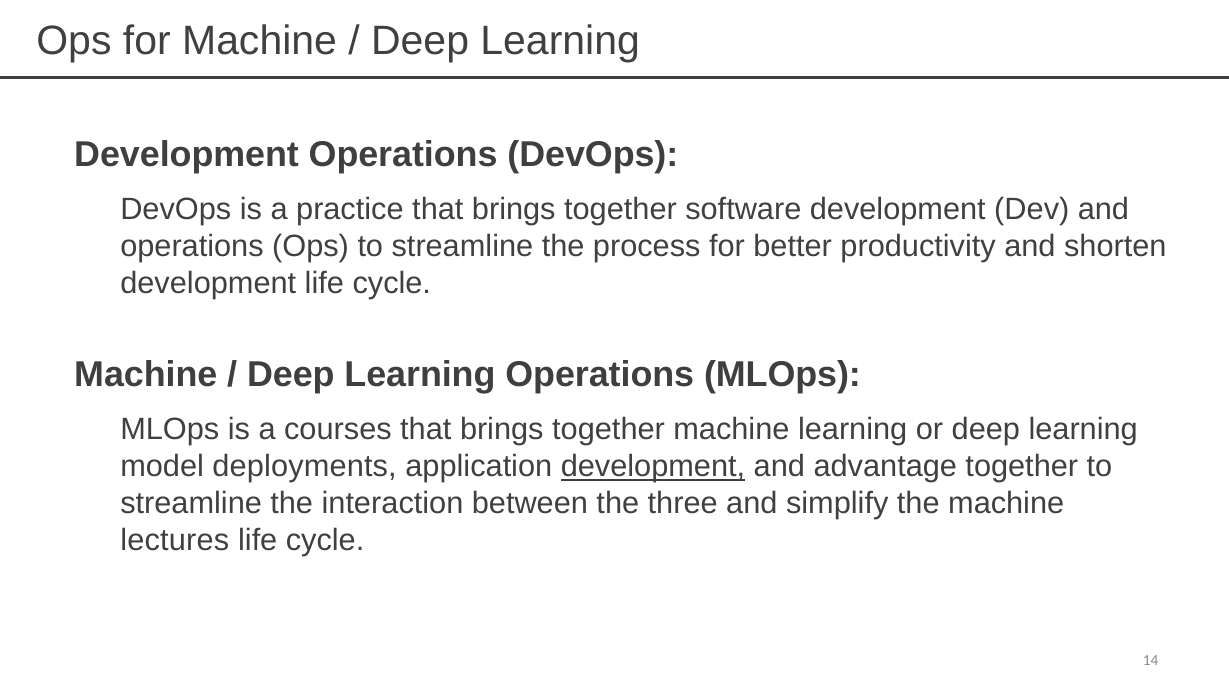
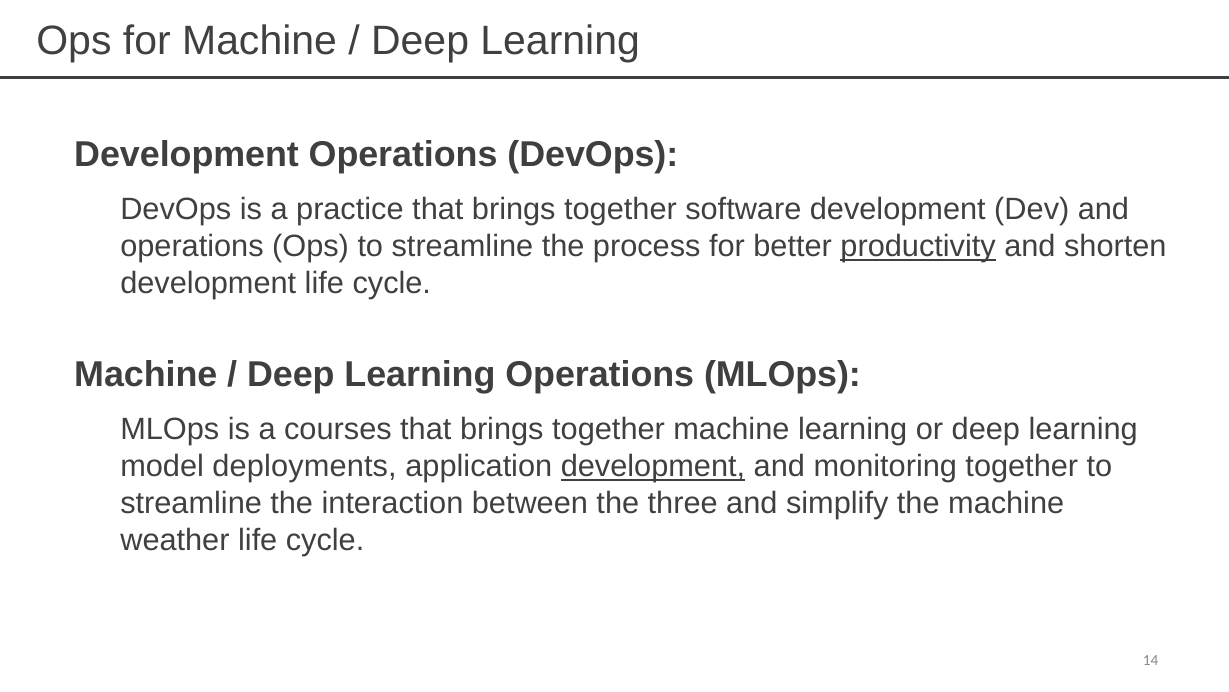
productivity underline: none -> present (918, 246)
advantage: advantage -> monitoring (885, 466)
lectures: lectures -> weather (175, 540)
